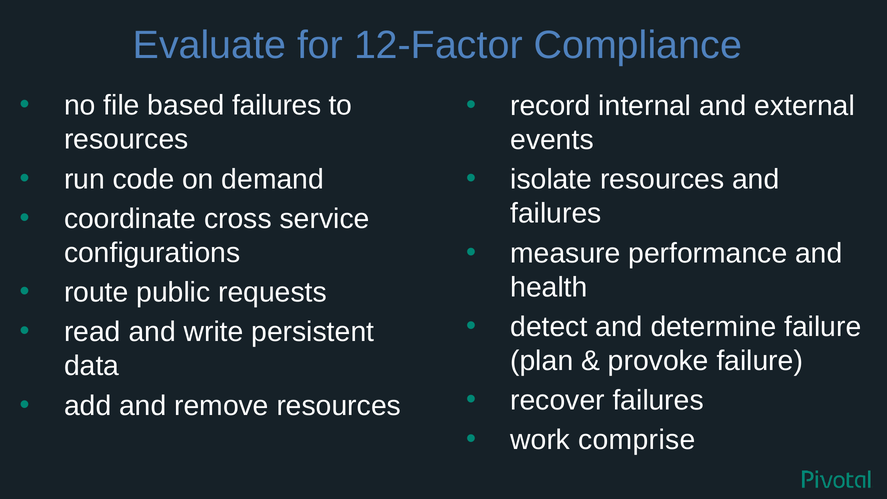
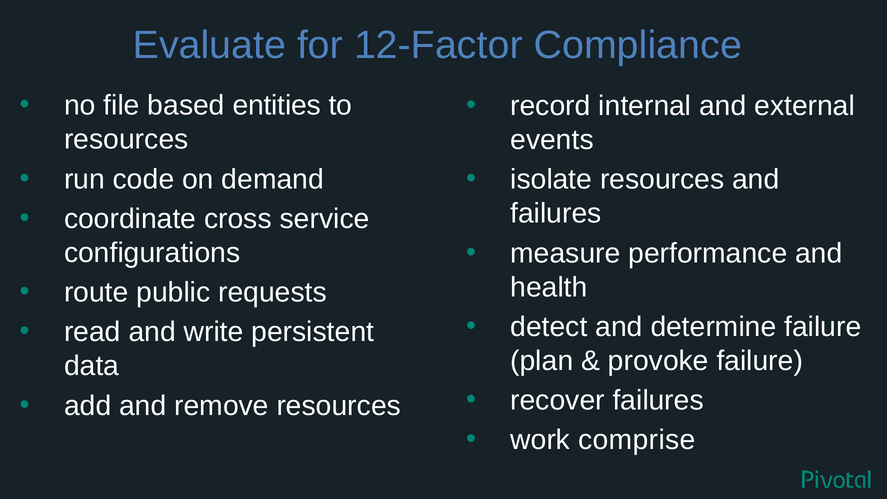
based failures: failures -> entities (277, 106)
